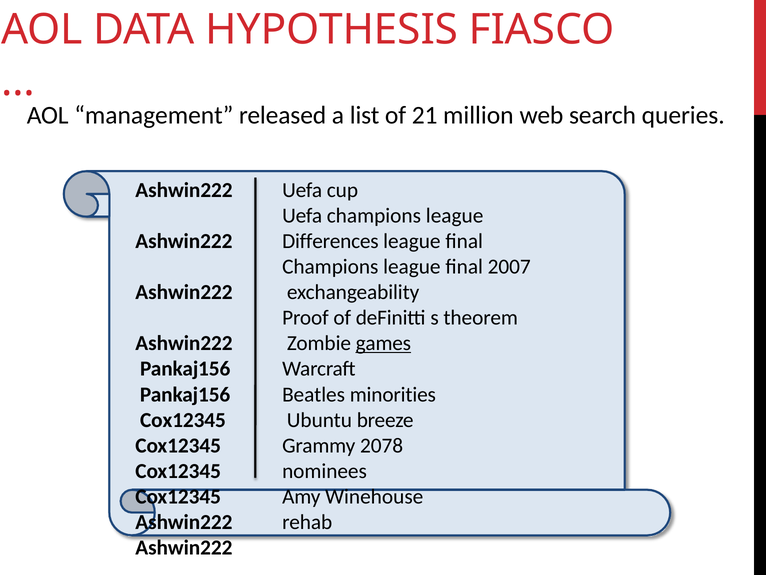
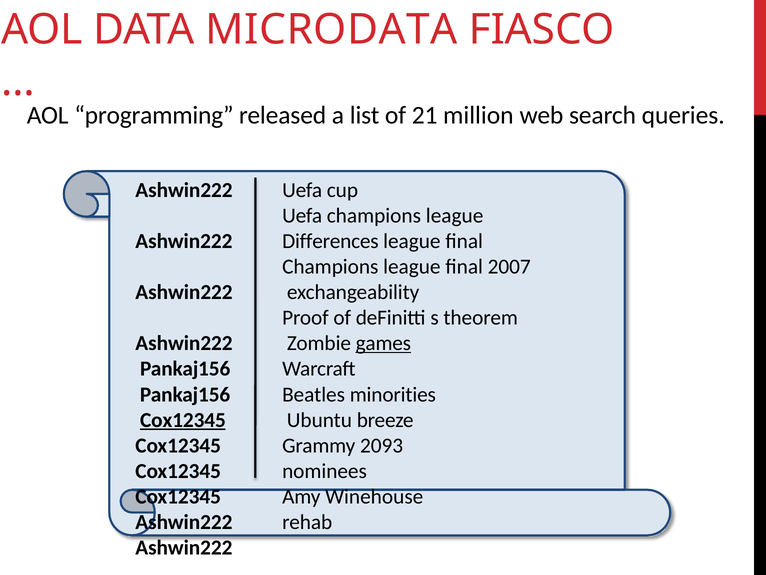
HYPOTHESIS: HYPOTHESIS -> MICRODATA (331, 30)
management: management -> programming (154, 115)
Cox12345 underline: none -> present (183, 420)
2078: 2078 -> 2093 (382, 445)
